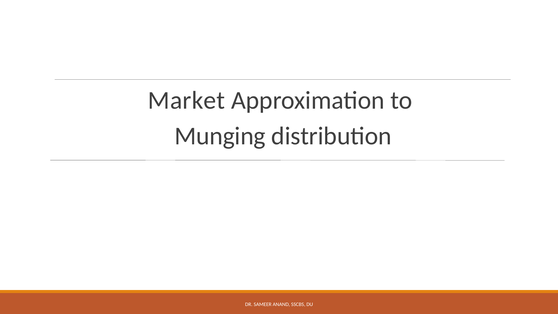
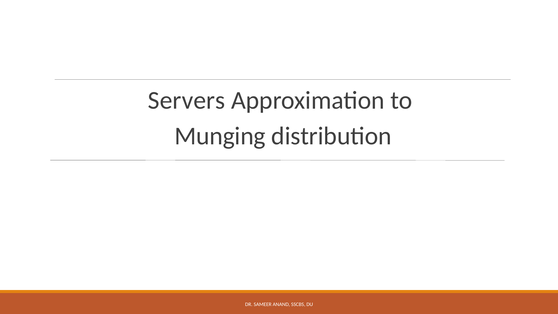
Market: Market -> Servers (187, 100)
